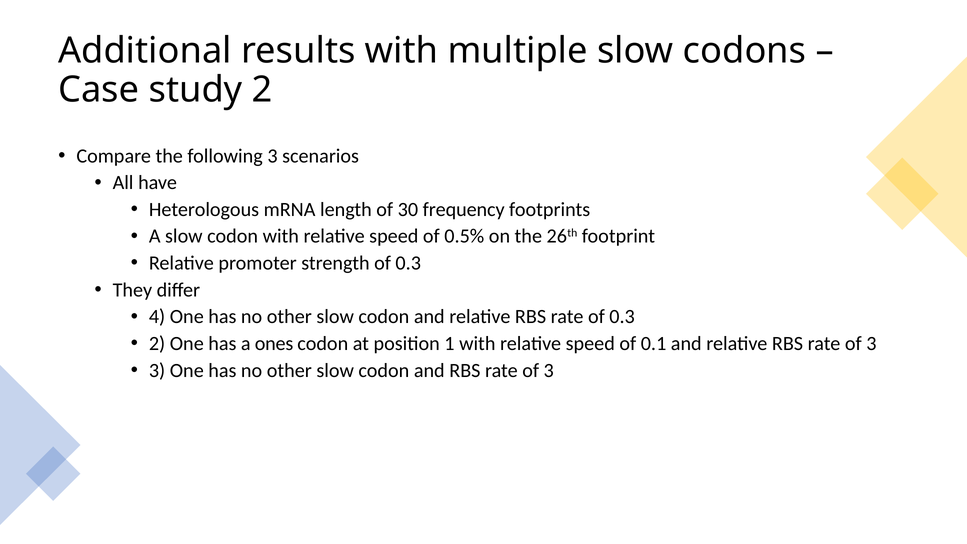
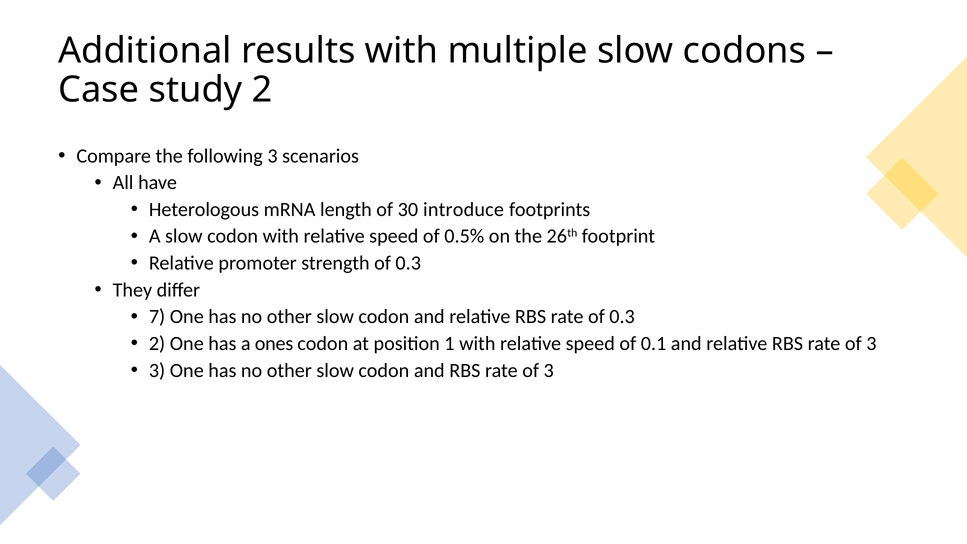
frequency: frequency -> introduce (464, 209)
4: 4 -> 7 (157, 317)
